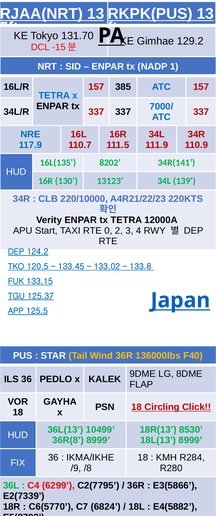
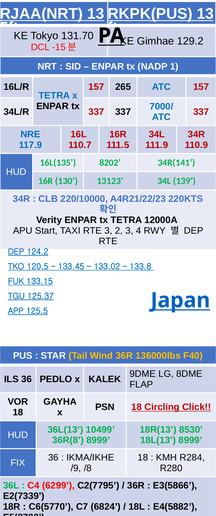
385: 385 -> 265 (123, 87)
RTE 0: 0 -> 3 (108, 231)
